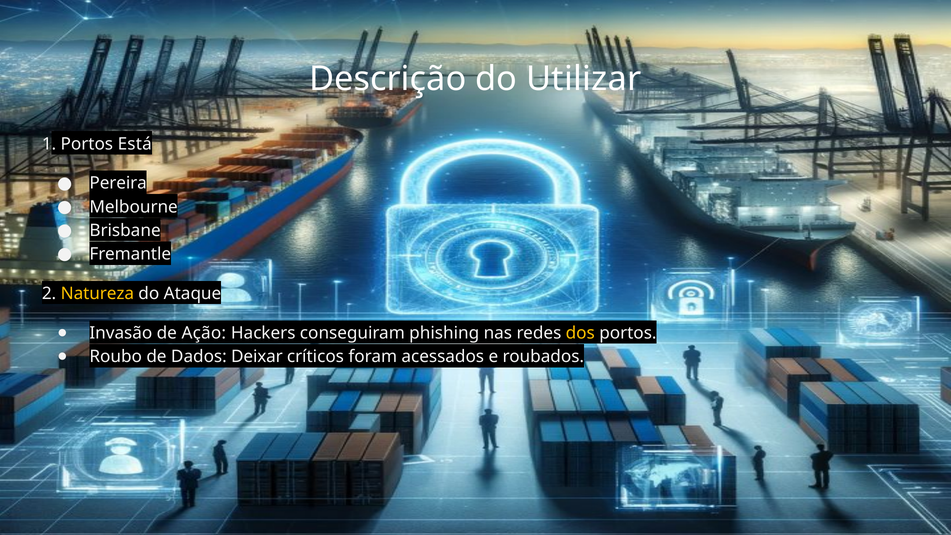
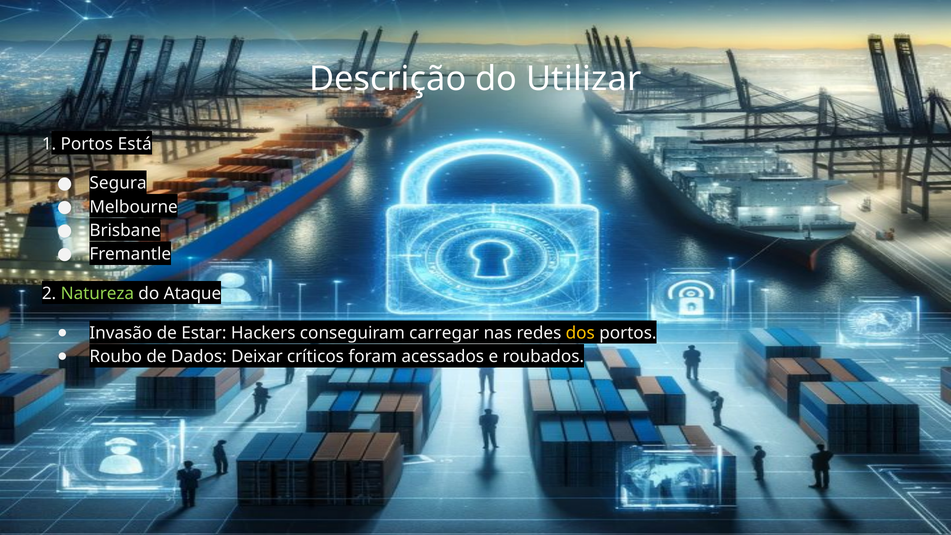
Pereira: Pereira -> Segura (118, 183)
Natureza colour: yellow -> light green (97, 293)
Ação: Ação -> Estar (204, 333)
phishing: phishing -> carregar (444, 333)
